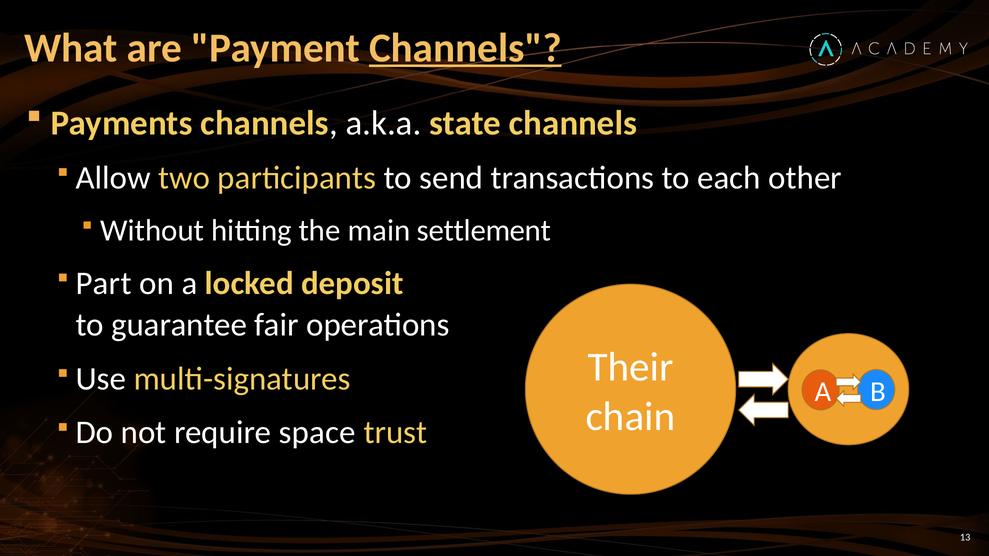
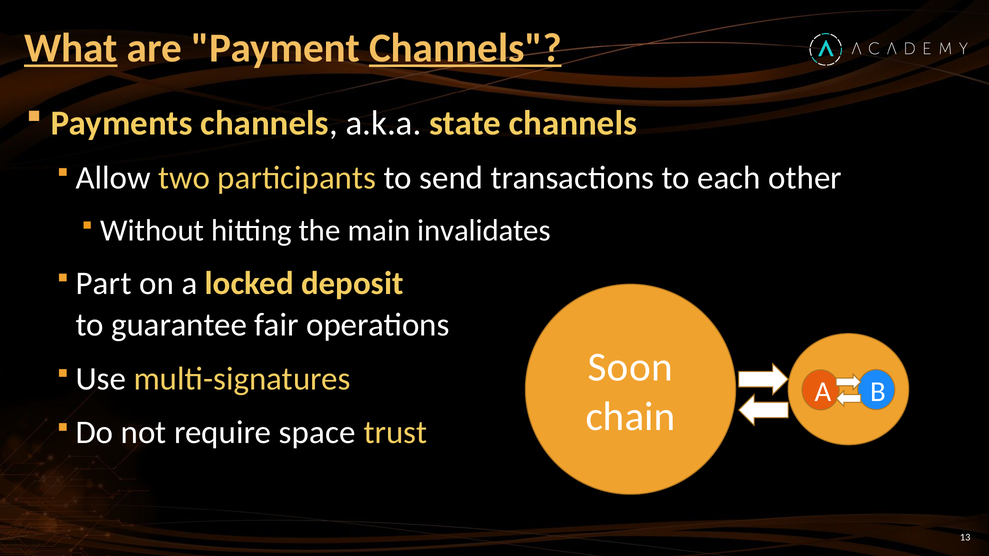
What underline: none -> present (71, 48)
settlement: settlement -> invalidates (484, 231)
Their: Their -> Soon (630, 368)
